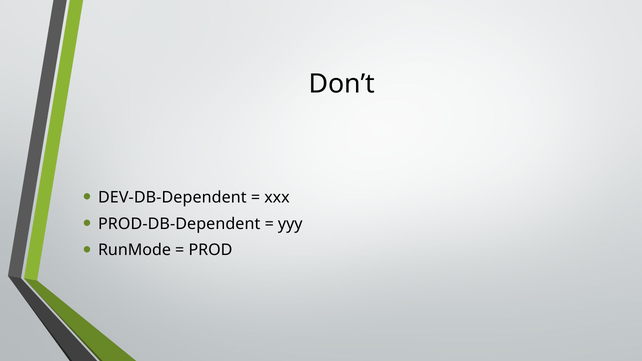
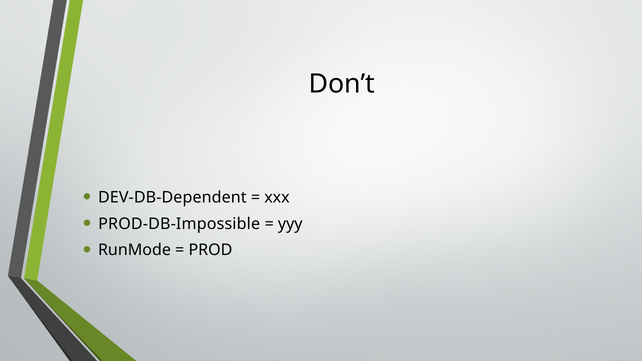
PROD-DB-Dependent: PROD-DB-Dependent -> PROD-DB-Impossible (179, 224)
